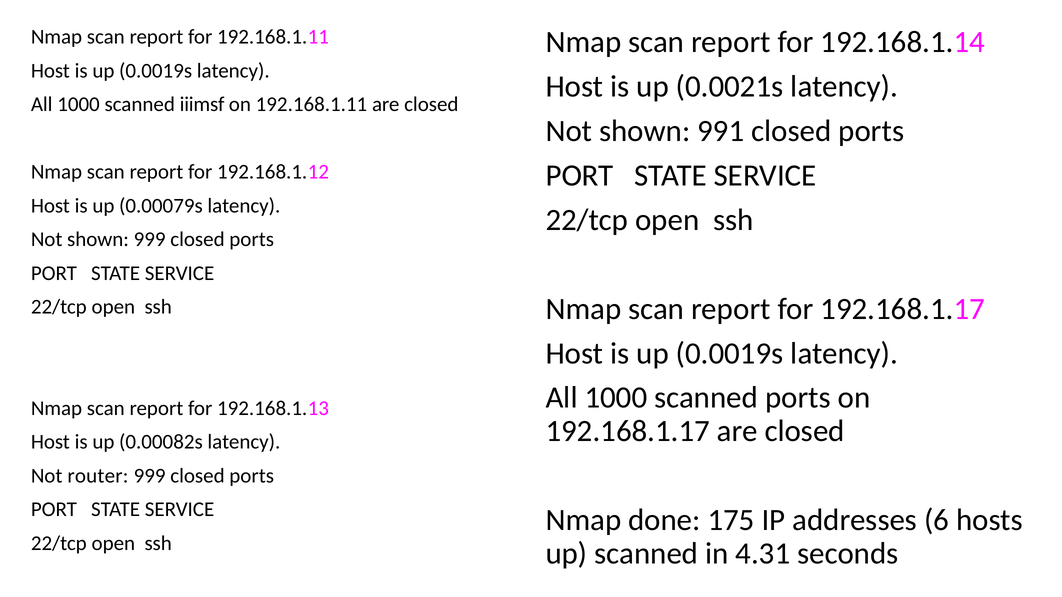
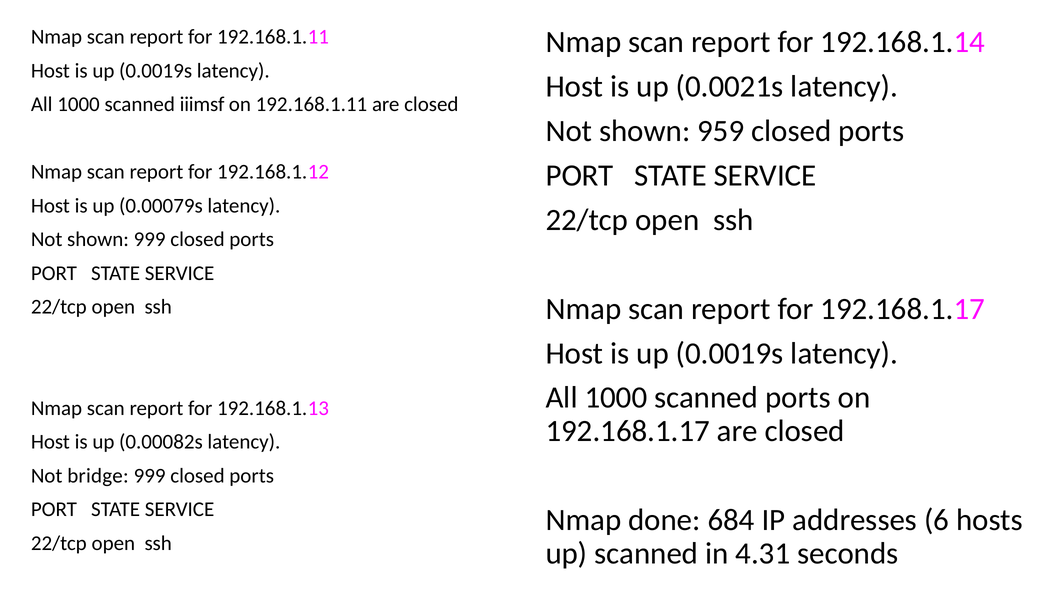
991: 991 -> 959 (721, 131)
router: router -> bridge (98, 476)
175: 175 -> 684 (731, 520)
